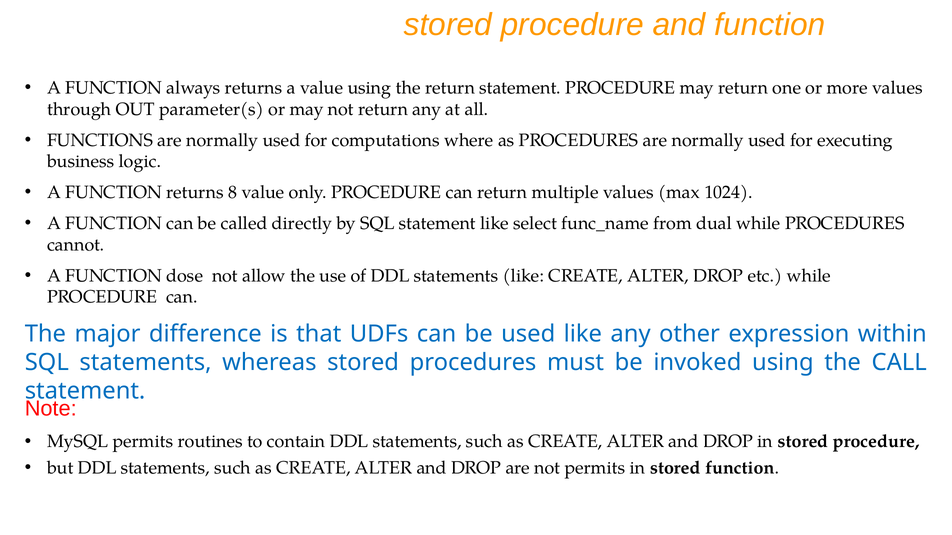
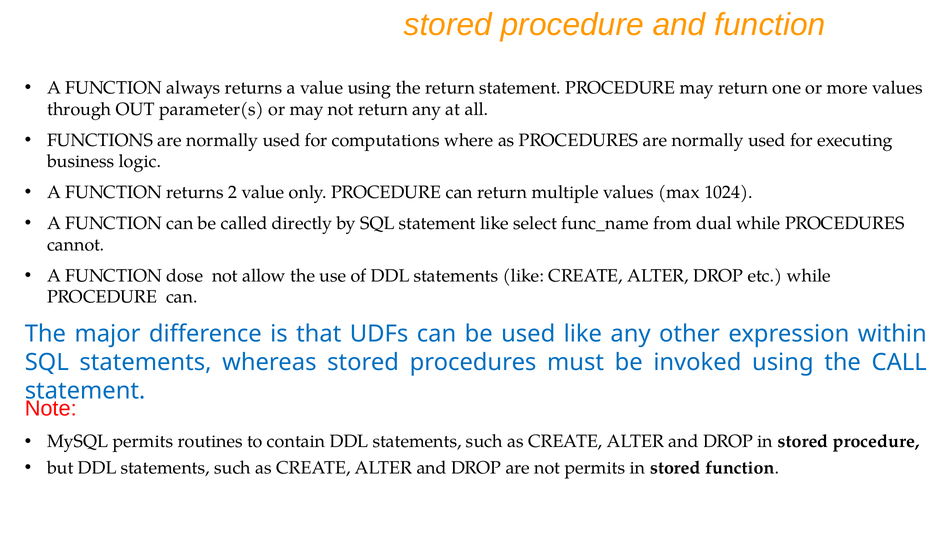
8: 8 -> 2 (233, 193)
